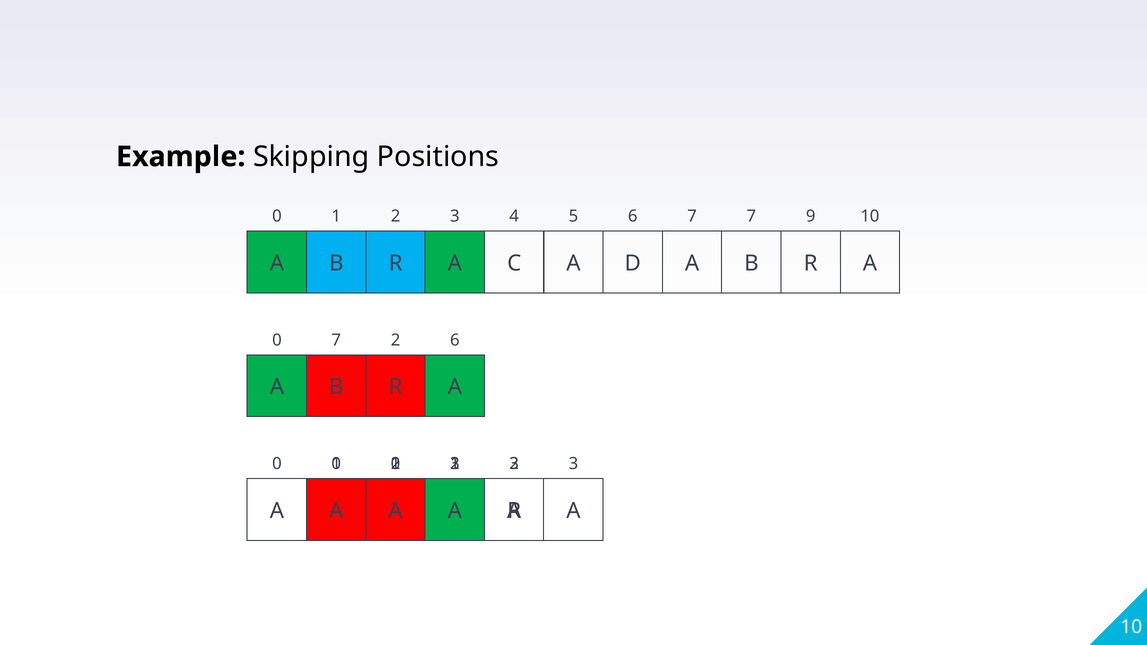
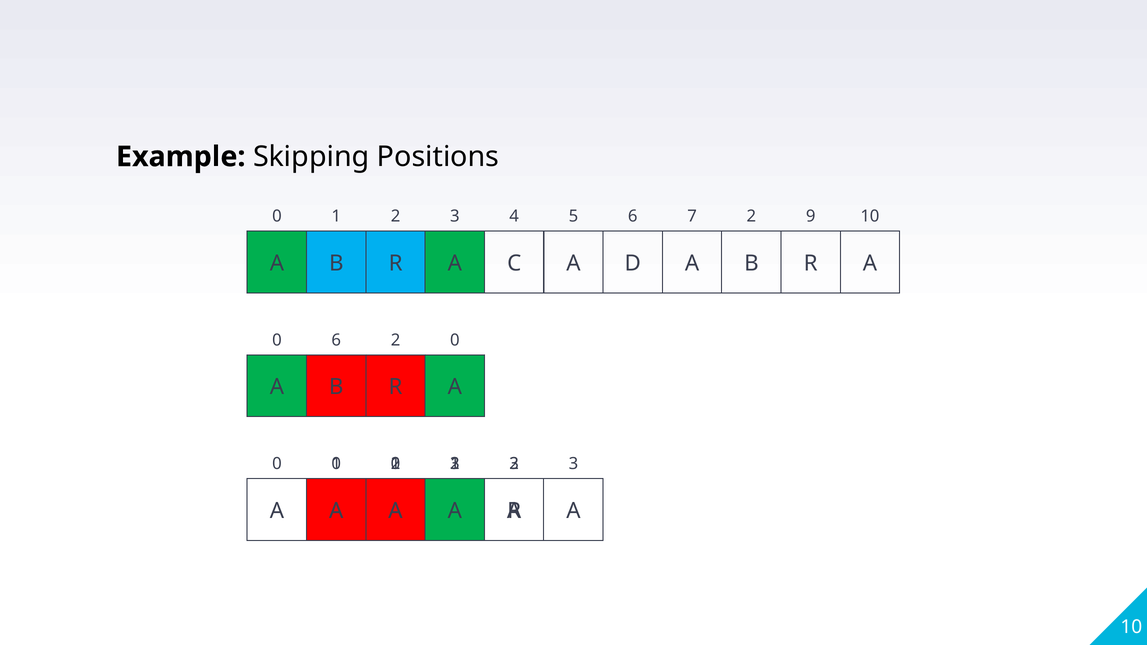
7 7: 7 -> 2 (751, 217)
0 7: 7 -> 6 (336, 340)
2 6: 6 -> 0 (455, 340)
